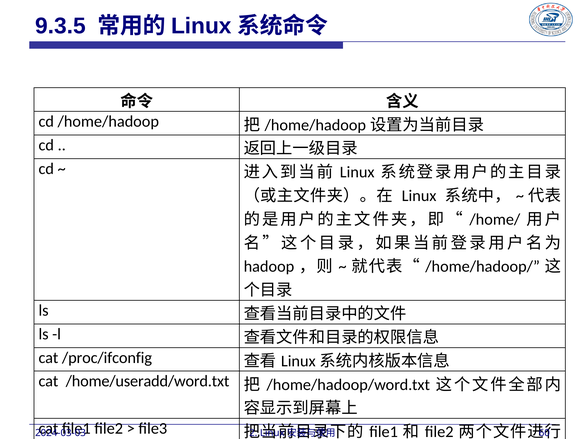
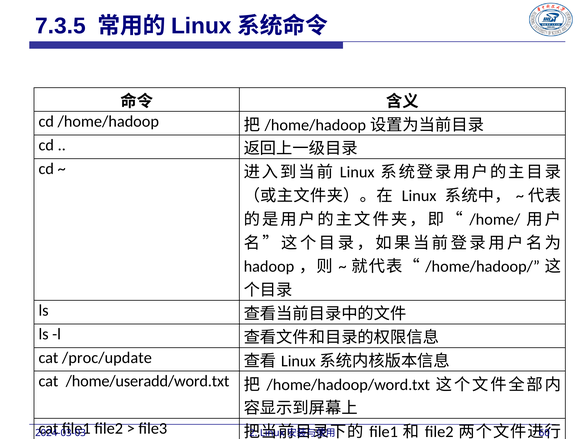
9.3.5: 9.3.5 -> 7.3.5 (61, 26)
/proc/ifconfig: /proc/ifconfig -> /proc/update (107, 357)
